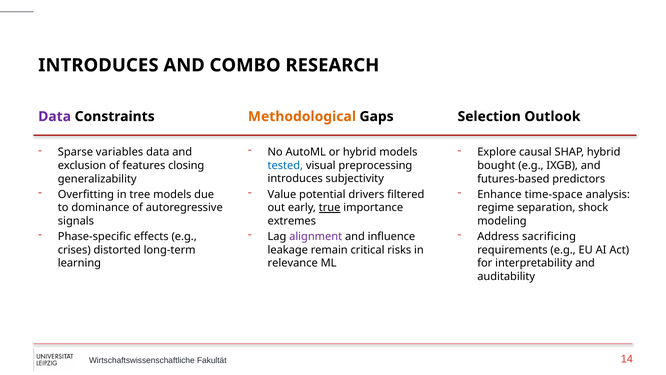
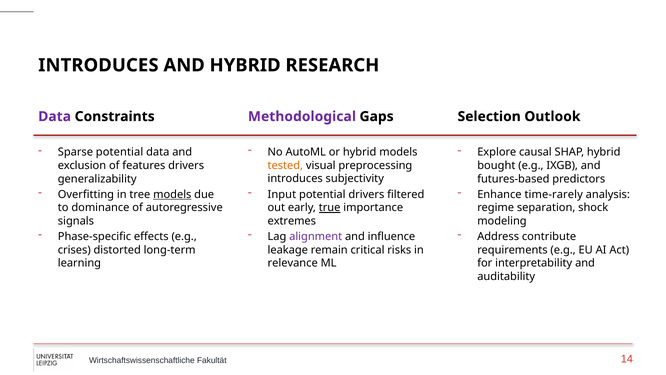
AND COMBO: COMBO -> HYBRID (245, 65)
Methodological colour: orange -> purple (302, 116)
Sparse variables: variables -> potential (120, 152)
features closing: closing -> drivers (186, 165)
tested colour: blue -> orange (285, 165)
Value: Value -> Input (282, 194)
models underline: none -> present (172, 194)
time-space: time-space -> time-rarely (554, 194)
sacrificing: sacrificing -> contribute (549, 236)
